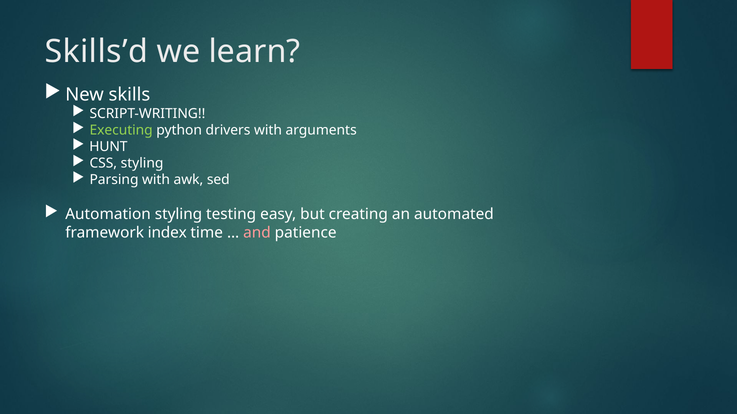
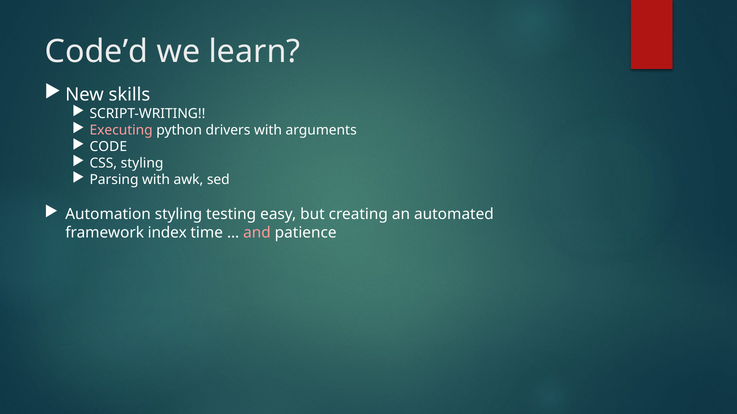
Skills’d: Skills’d -> Code’d (96, 52)
Executing colour: light green -> pink (121, 130)
HUNT: HUNT -> CODE (108, 147)
